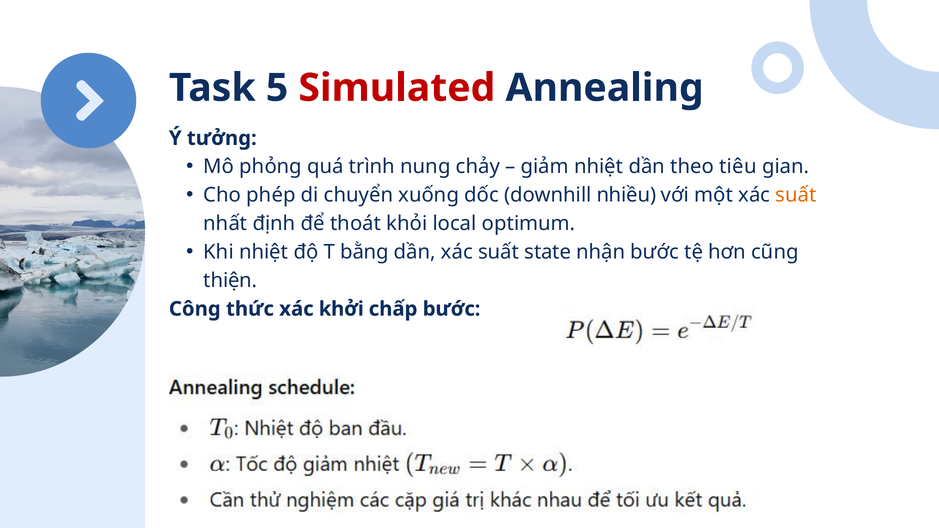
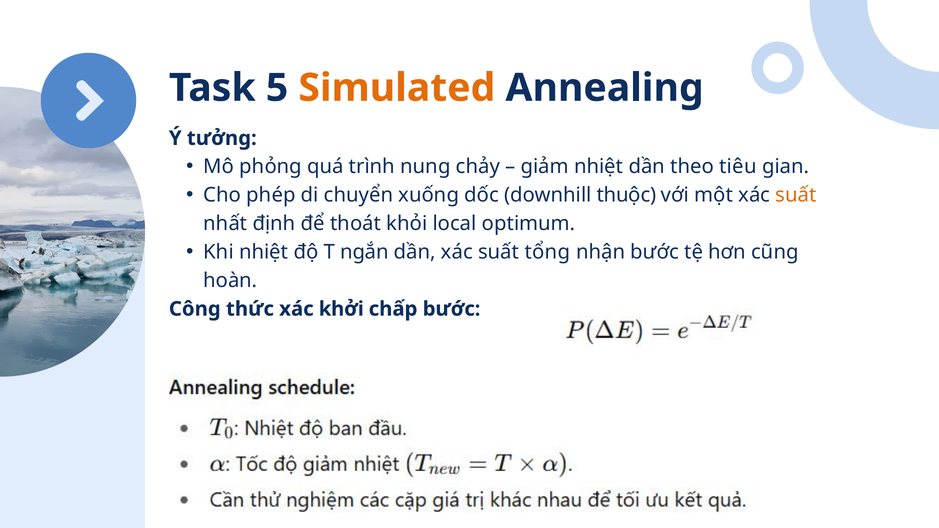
Simulated colour: red -> orange (397, 88)
nhiều: nhiều -> thuộc (626, 195)
bằng: bằng -> ngắn (364, 252)
state: state -> tổng (548, 252)
thiện: thiện -> hoàn (230, 281)
